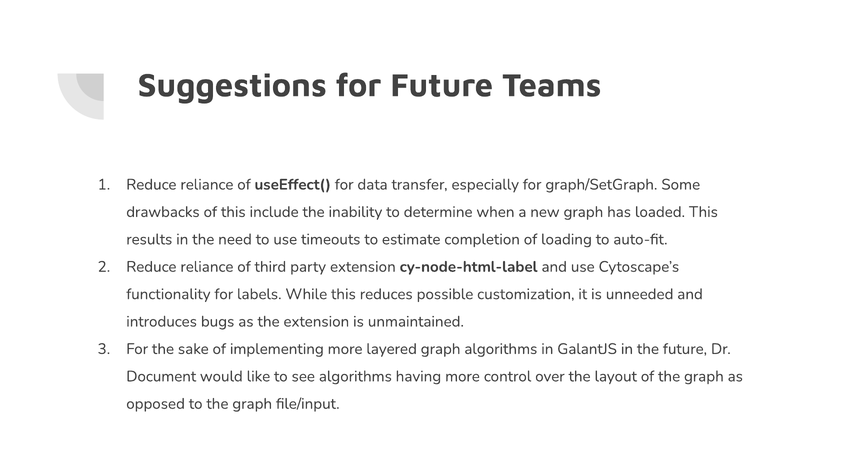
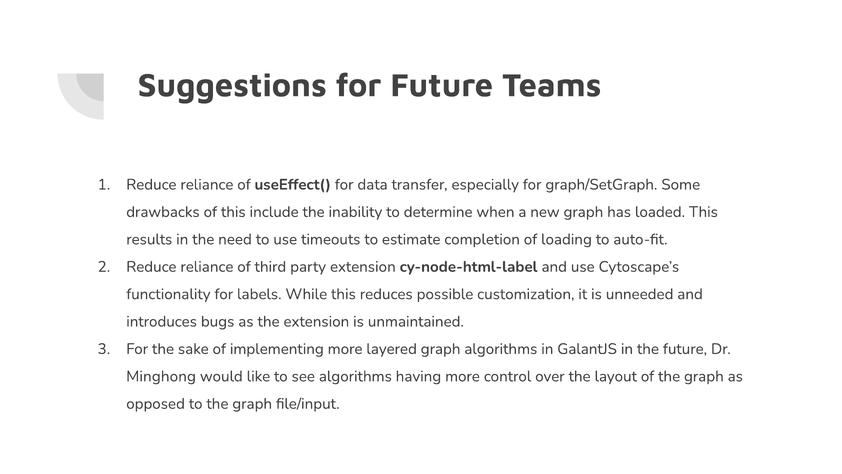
Document: Document -> Minghong (161, 376)
